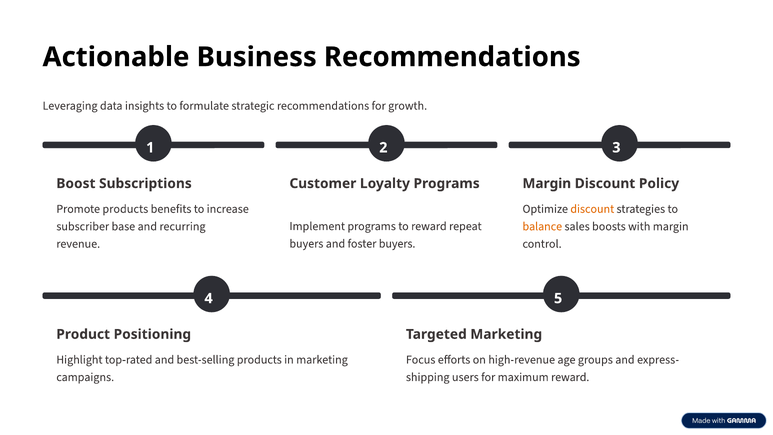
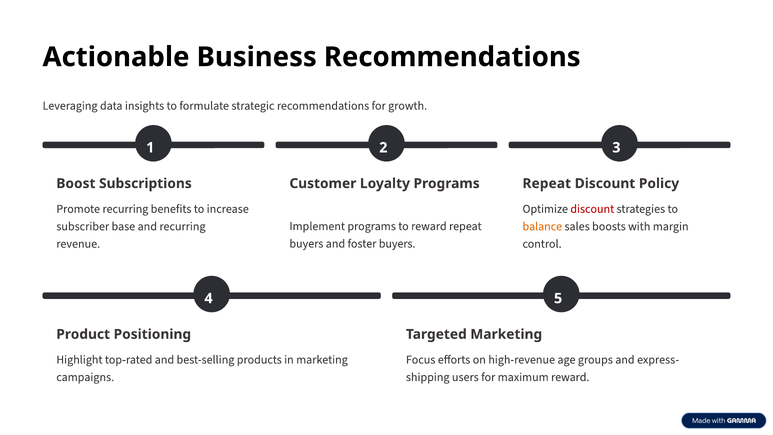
Margin: Margin -> Repeat (547, 183)
Promote products: products -> recurring (125, 209)
discount colour: orange -> red (592, 209)
